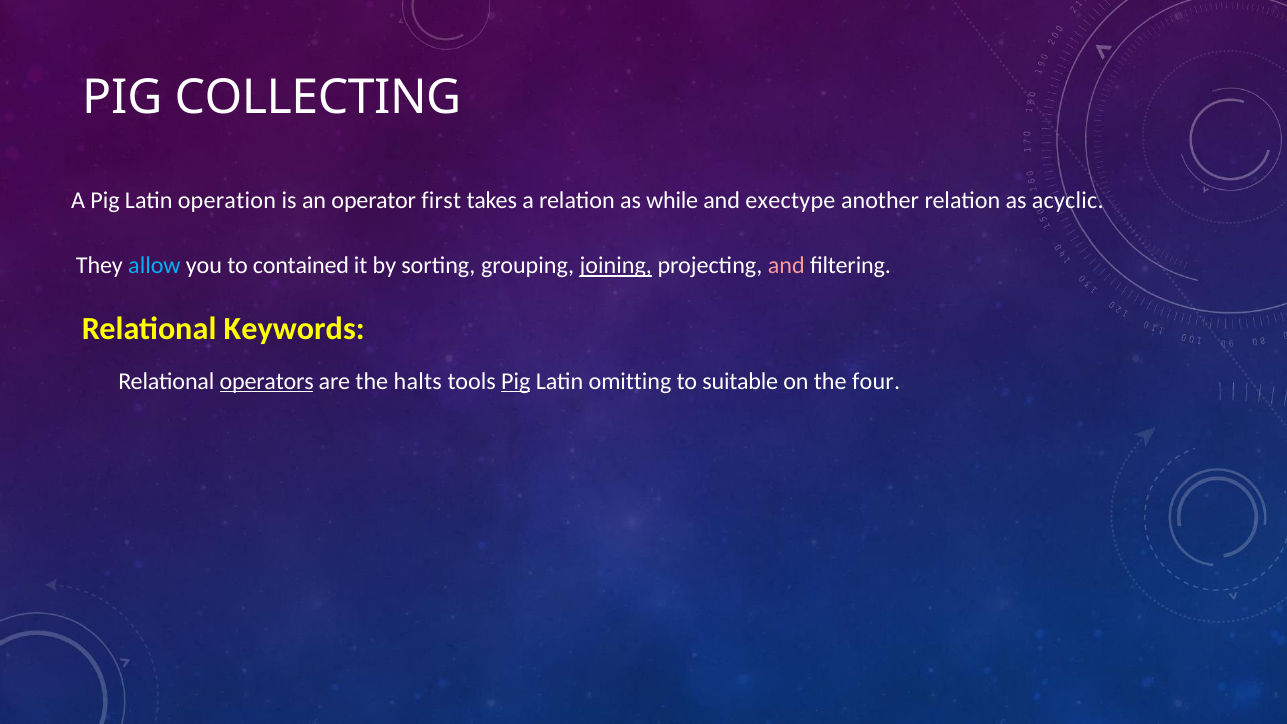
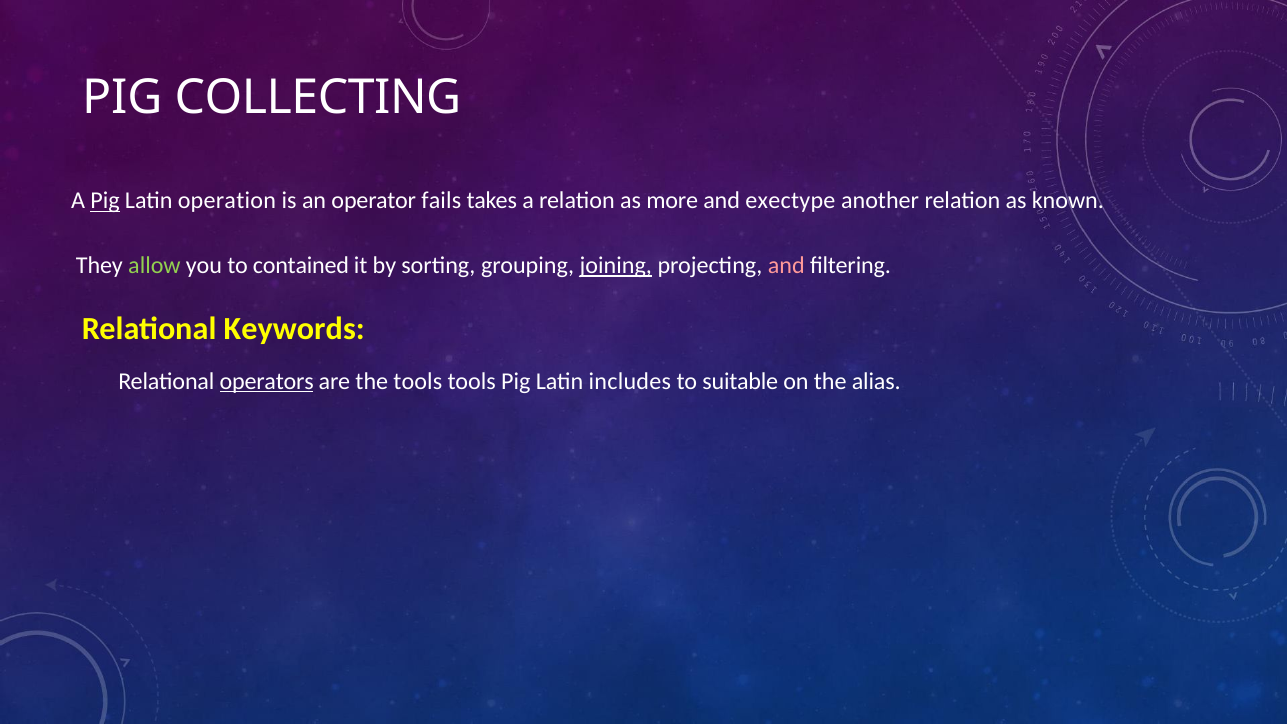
Pig underline: none -> present (105, 201)
first: first -> fails (441, 201)
while: while -> more (672, 201)
acyclic: acyclic -> known (1068, 201)
allow colour: light blue -> light green (154, 266)
the halts: halts -> tools (418, 381)
Pig underline: present -> none (516, 381)
omitting: omitting -> includes (630, 381)
four: four -> alias (876, 381)
